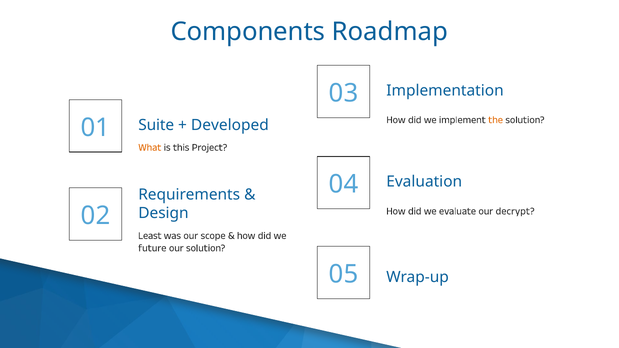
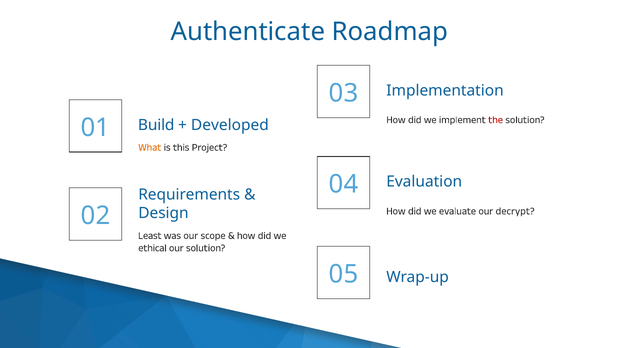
Components: Components -> Authenticate (248, 32)
the colour: orange -> red (496, 120)
Suite: Suite -> Build (156, 125)
future: future -> ethical (152, 248)
